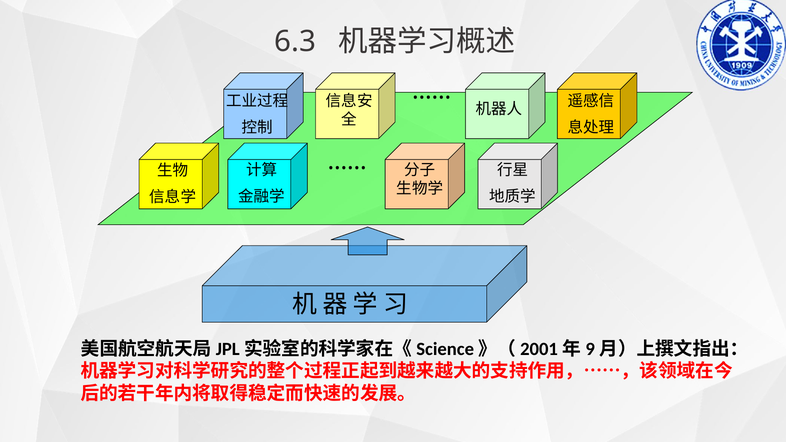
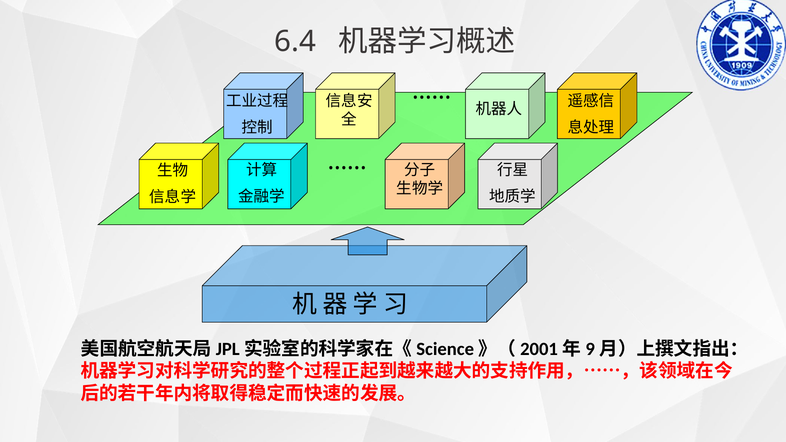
6.3: 6.3 -> 6.4 (295, 41)
